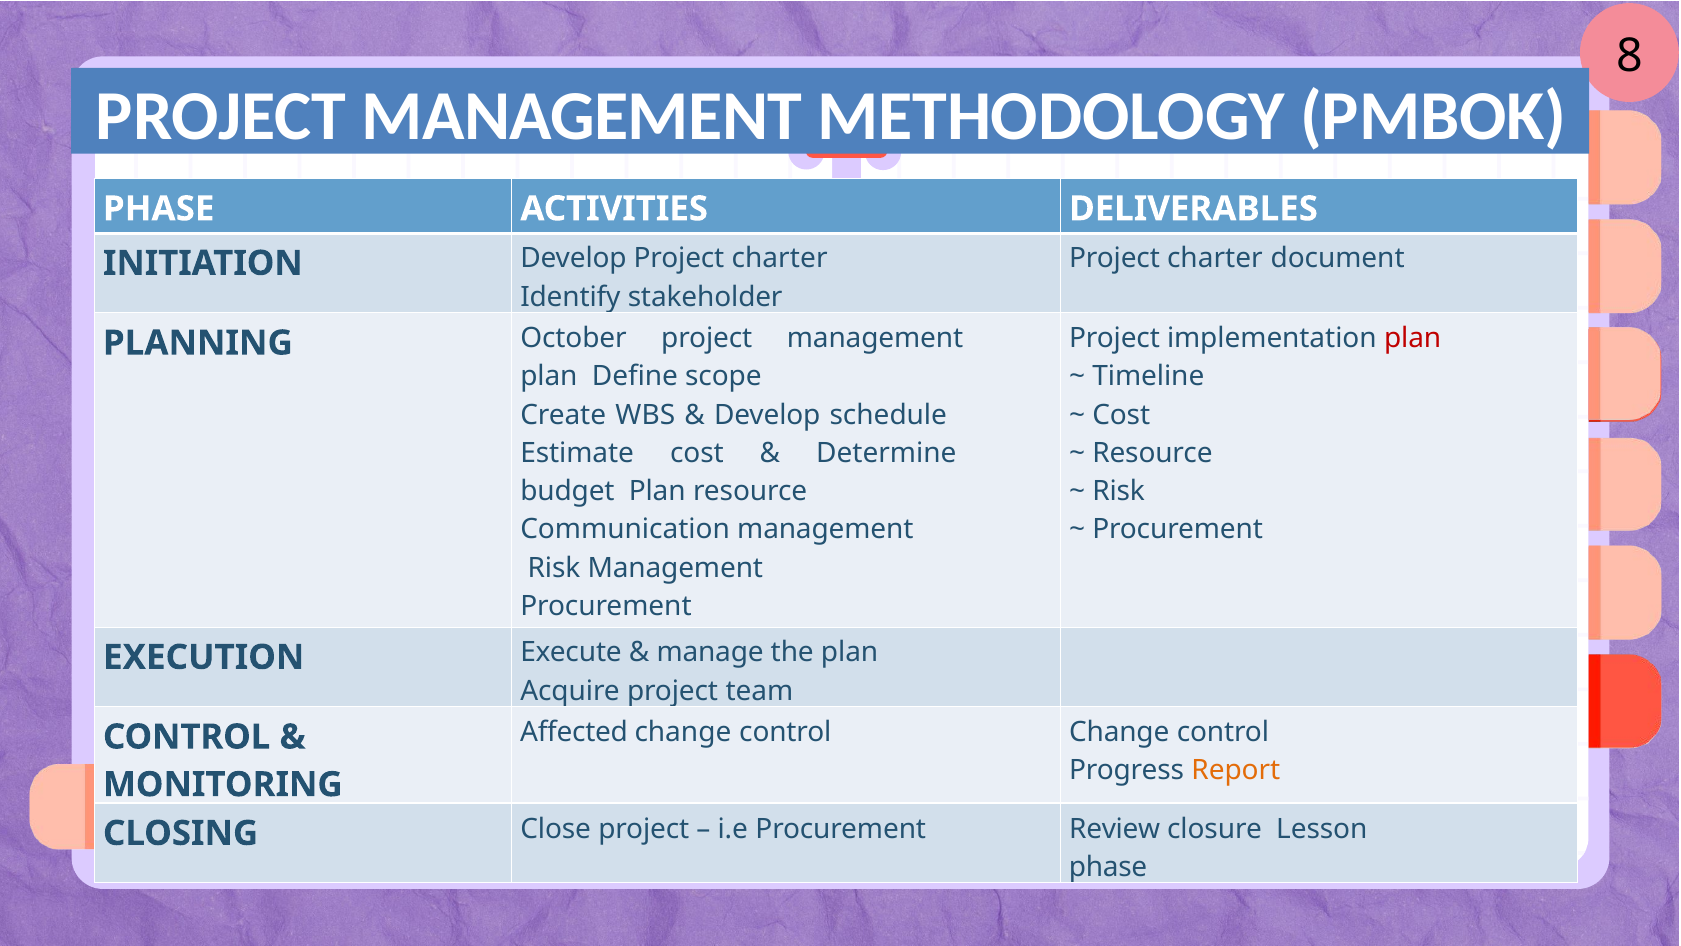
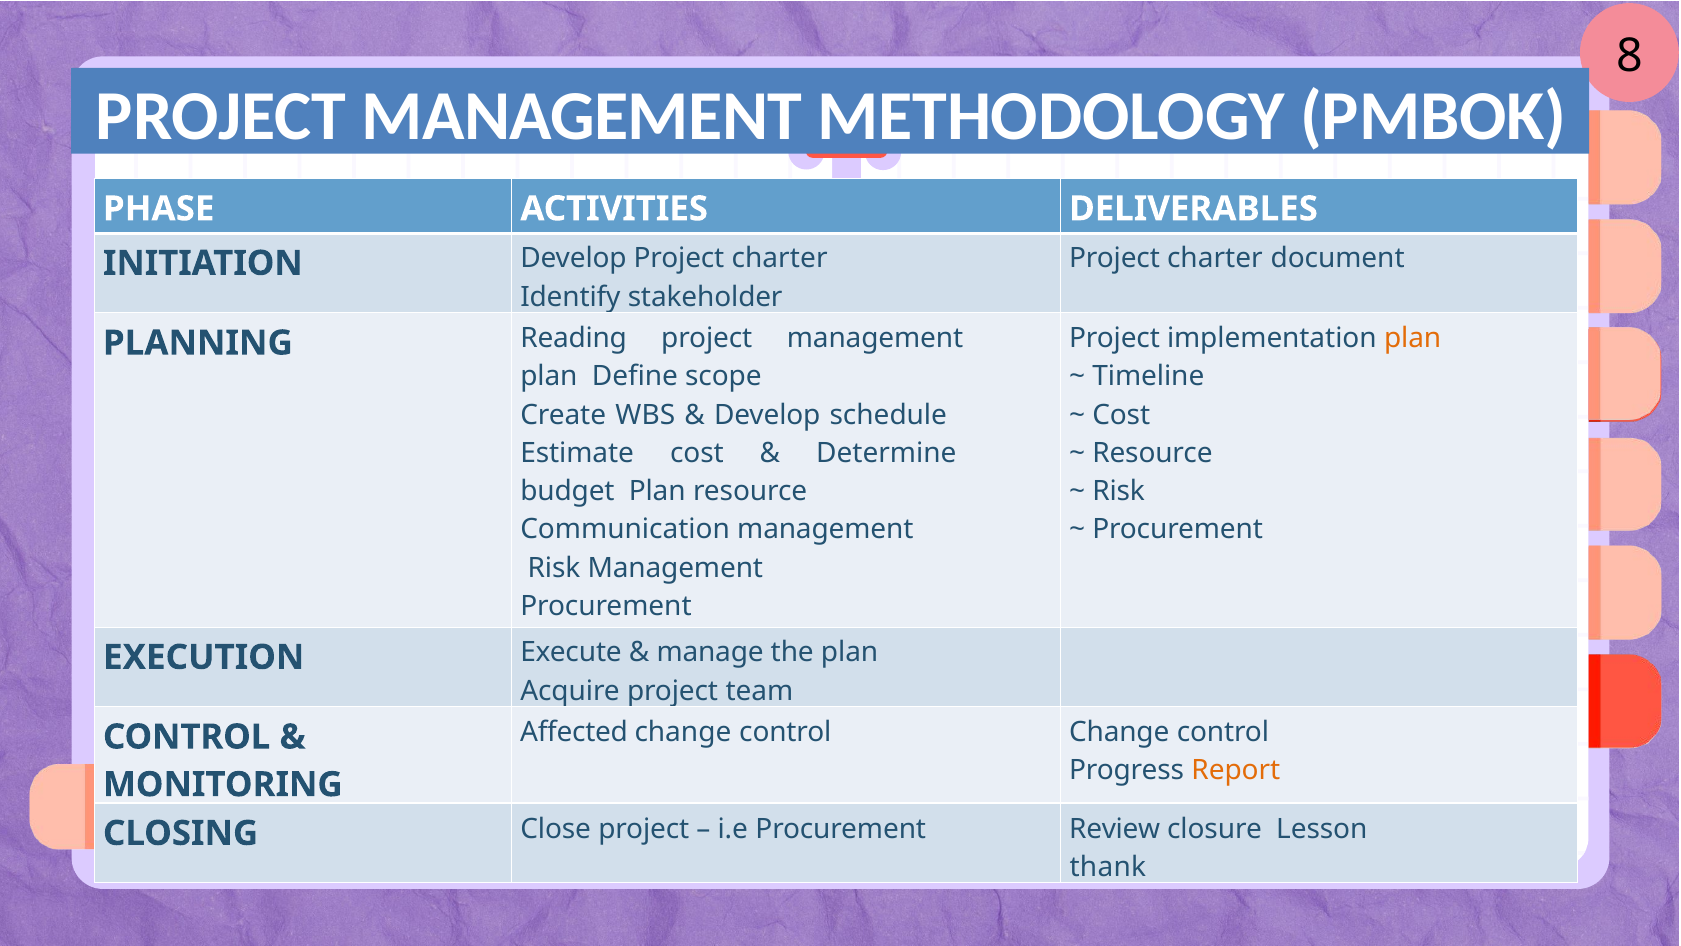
plan colour: red -> orange (1413, 338)
October: October -> Reading (574, 338)
phase: phase -> thank (1108, 867)
